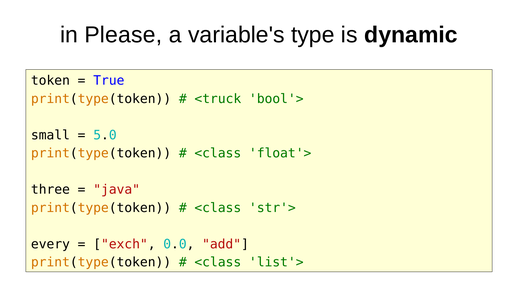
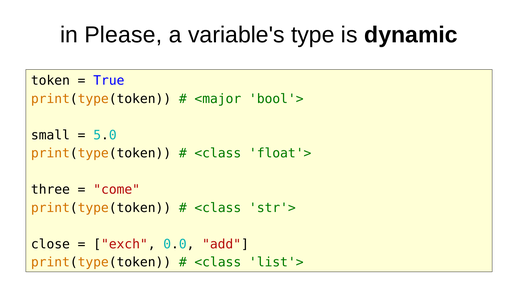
<truck: <truck -> <major (218, 99)
java: java -> come (117, 189)
every: every -> close (50, 244)
